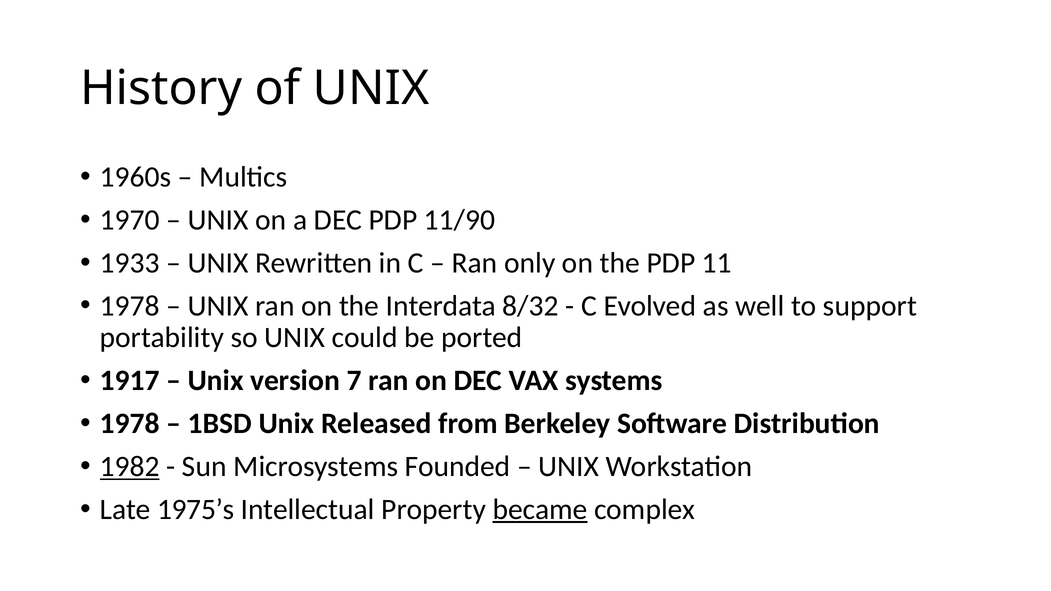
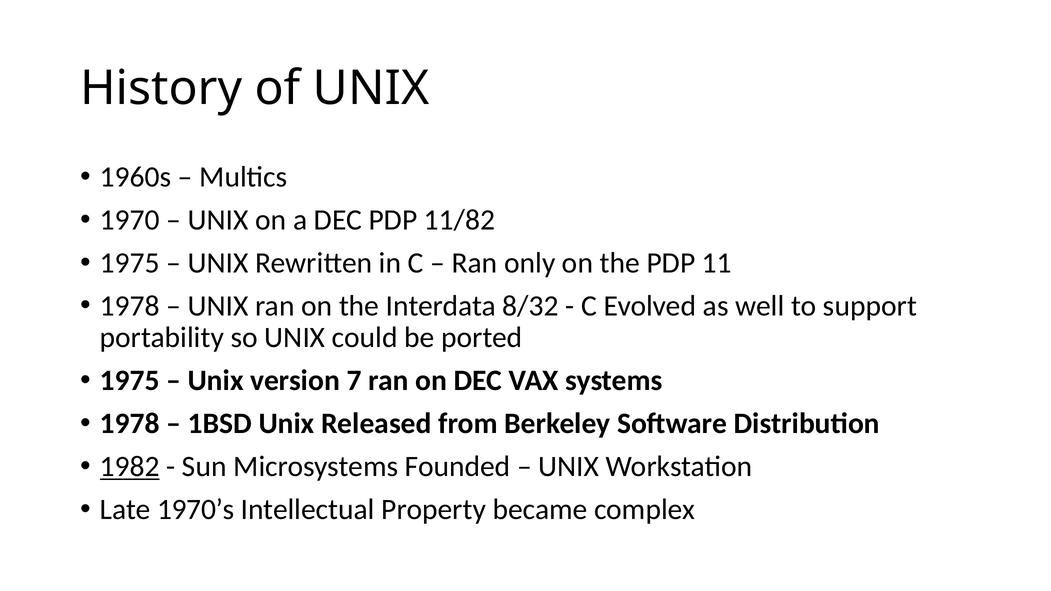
11/90: 11/90 -> 11/82 (460, 220)
1933: 1933 -> 1975 (130, 263)
1917: 1917 -> 1975 (130, 381)
1975’s: 1975’s -> 1970’s (196, 510)
became underline: present -> none (540, 510)
